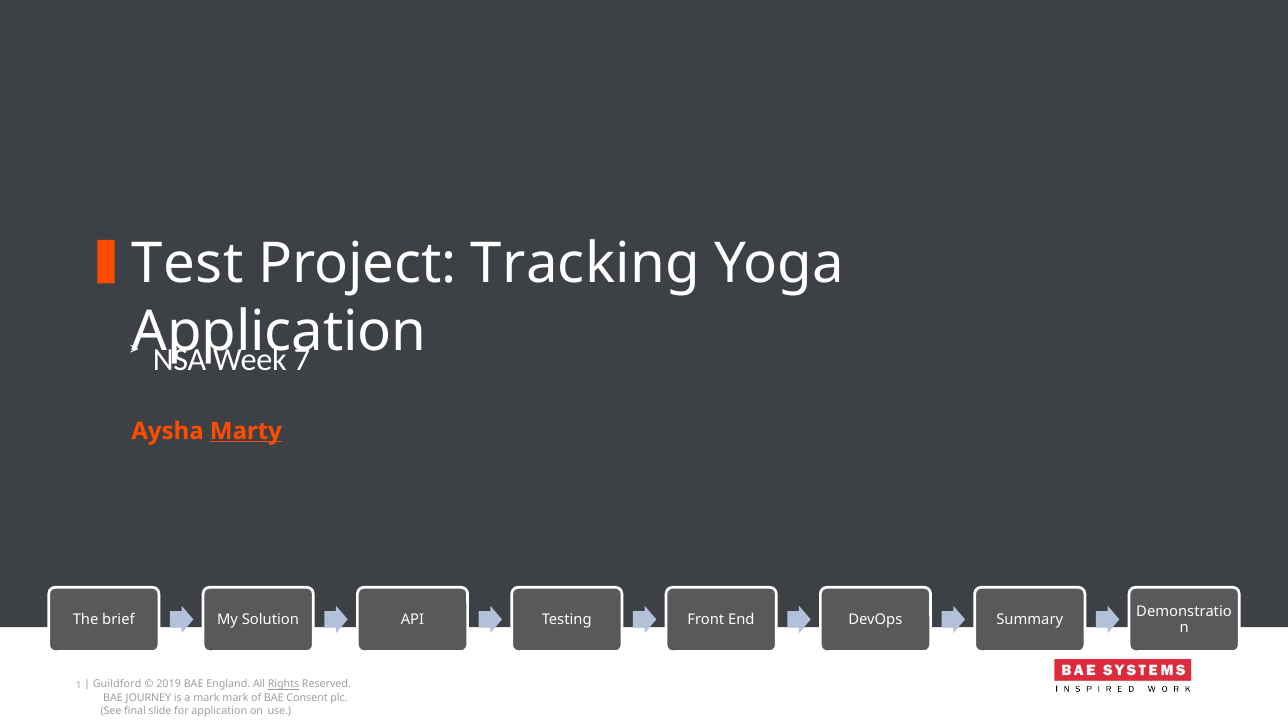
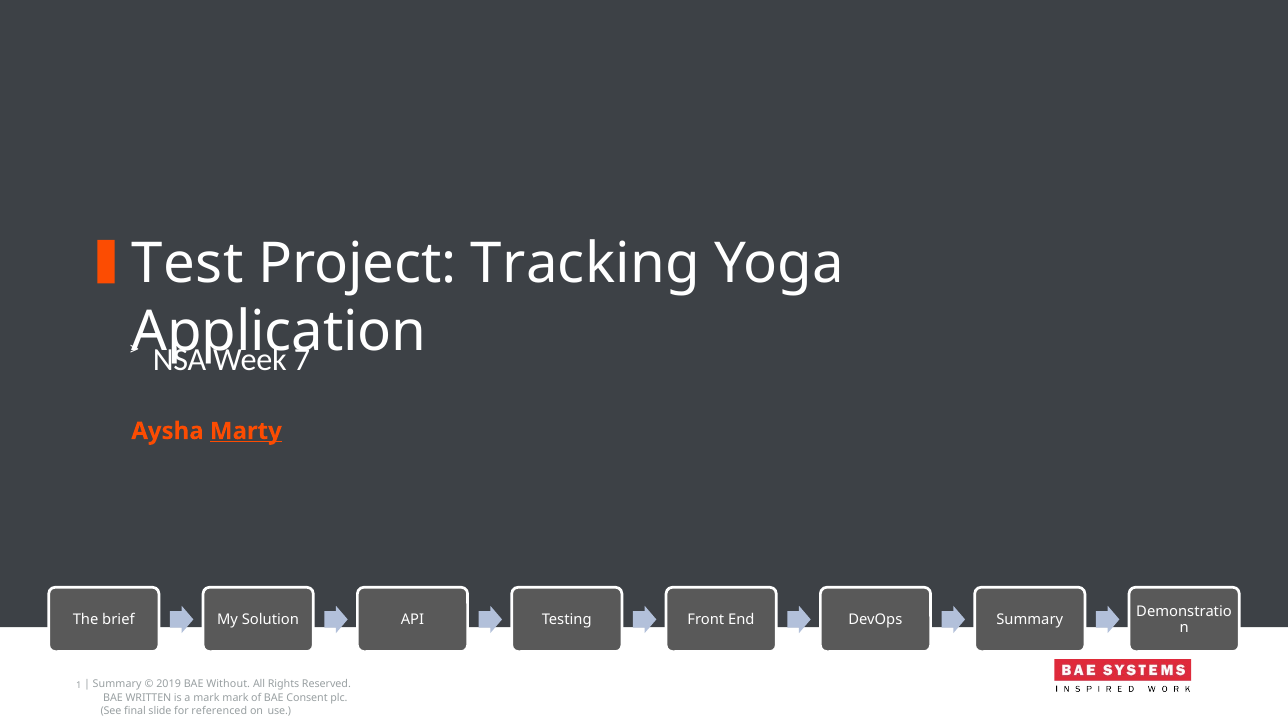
Guildford: Guildford -> Summary (117, 685)
England: England -> Without (228, 685)
Rights underline: present -> none (284, 685)
JOURNEY: JOURNEY -> WRITTEN (148, 699)
for application: application -> referenced (219, 712)
